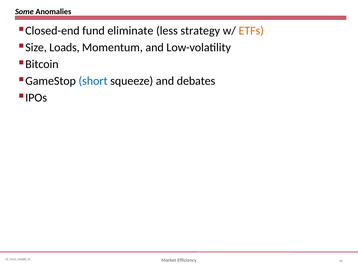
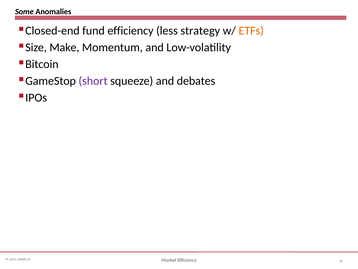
fund eliminate: eliminate -> efficiency (130, 31)
Loads: Loads -> Make (64, 47)
short colour: blue -> purple (93, 81)
